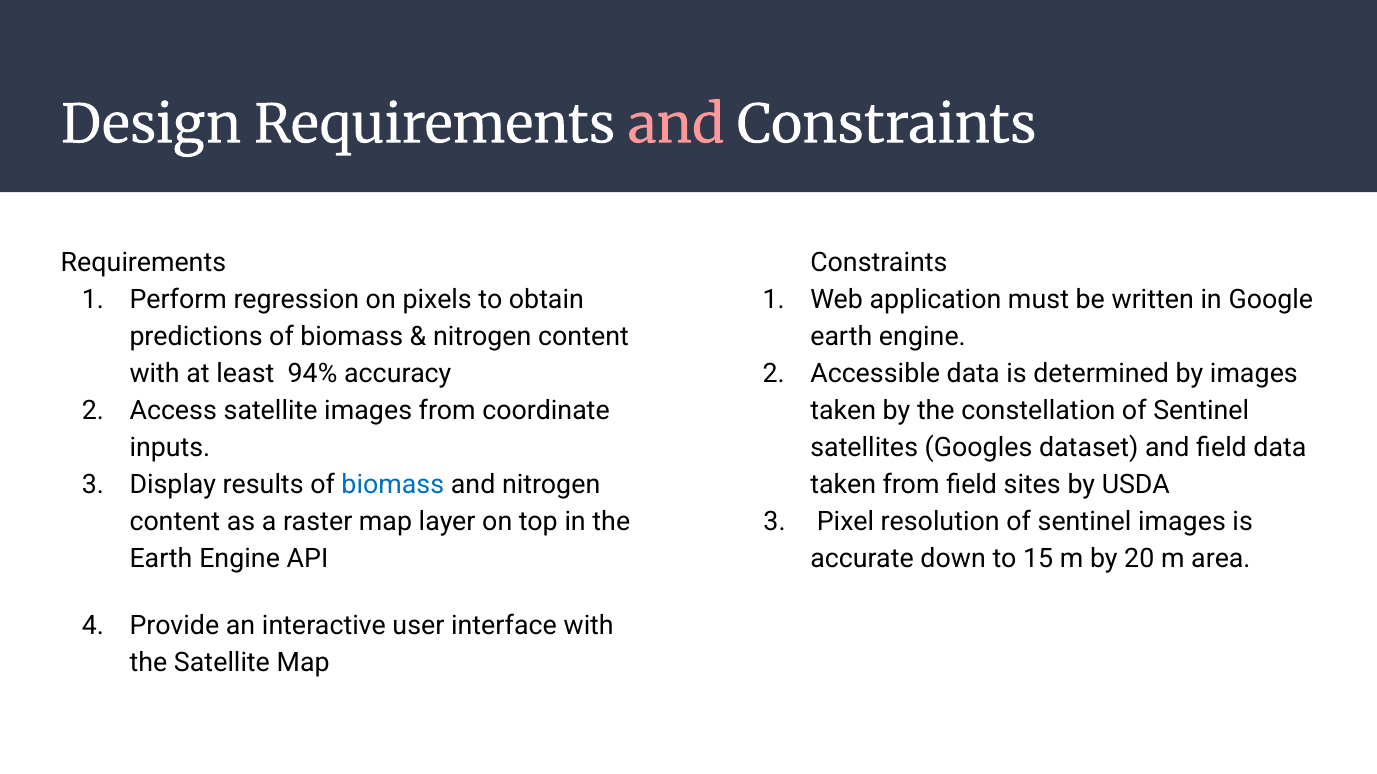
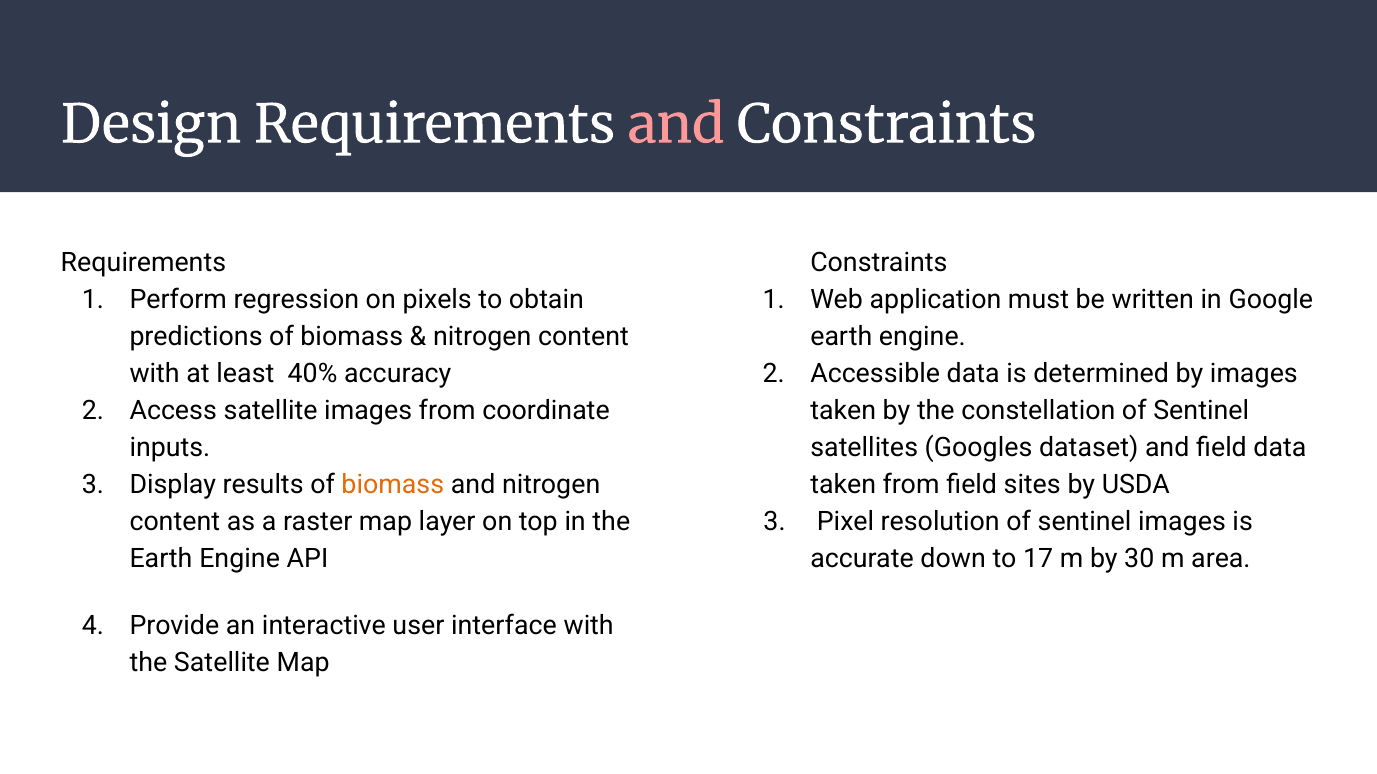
94%: 94% -> 40% (312, 374)
biomass colour: blue -> orange (393, 485)
15: 15 -> 17 (1038, 559)
20: 20 -> 30 (1139, 559)
